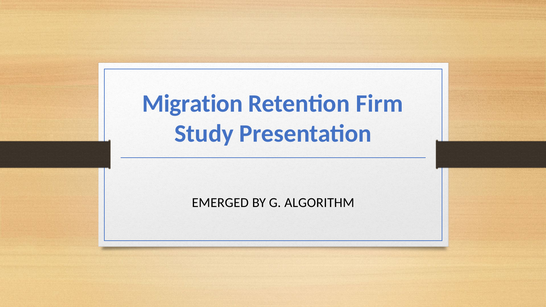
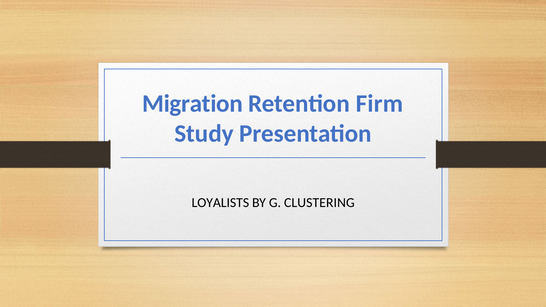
EMERGED: EMERGED -> LOYALISTS (220, 203)
ALGORITHM: ALGORITHM -> CLUSTERING (319, 203)
